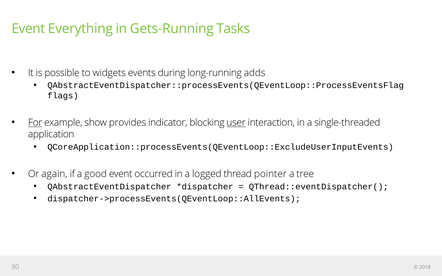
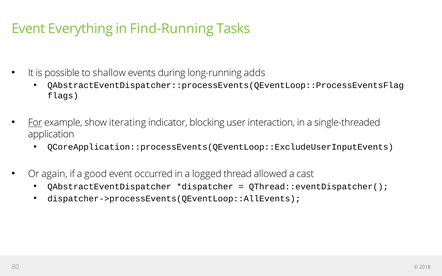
Gets-Running: Gets-Running -> Find-Running (172, 29)
widgets: widgets -> shallow (109, 73)
provides: provides -> iterating (128, 123)
user underline: present -> none (236, 123)
pointer: pointer -> allowed (270, 174)
tree: tree -> cast (305, 174)
